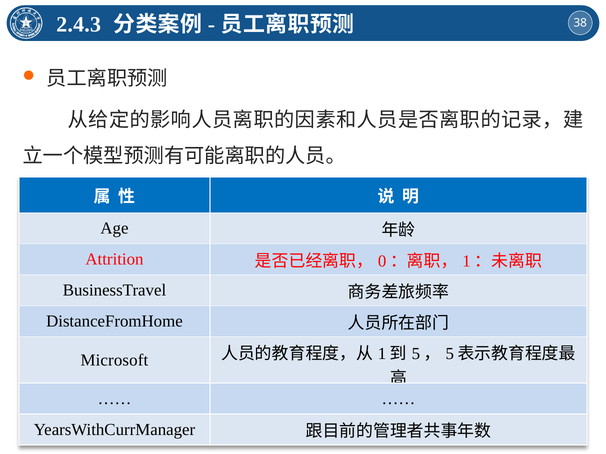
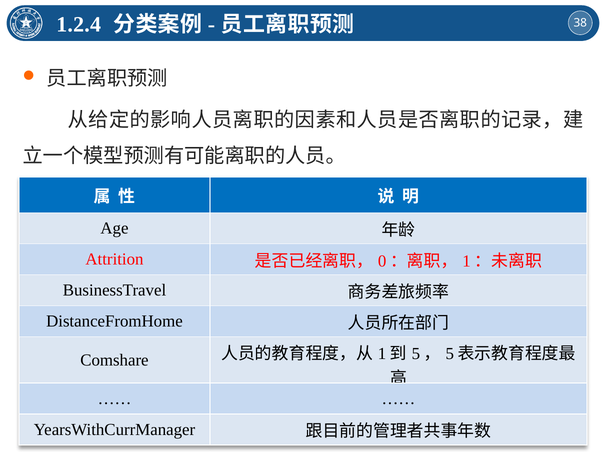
2.4.3: 2.4.3 -> 1.2.4 (79, 25)
Microsoft: Microsoft -> Comshare (114, 360)
